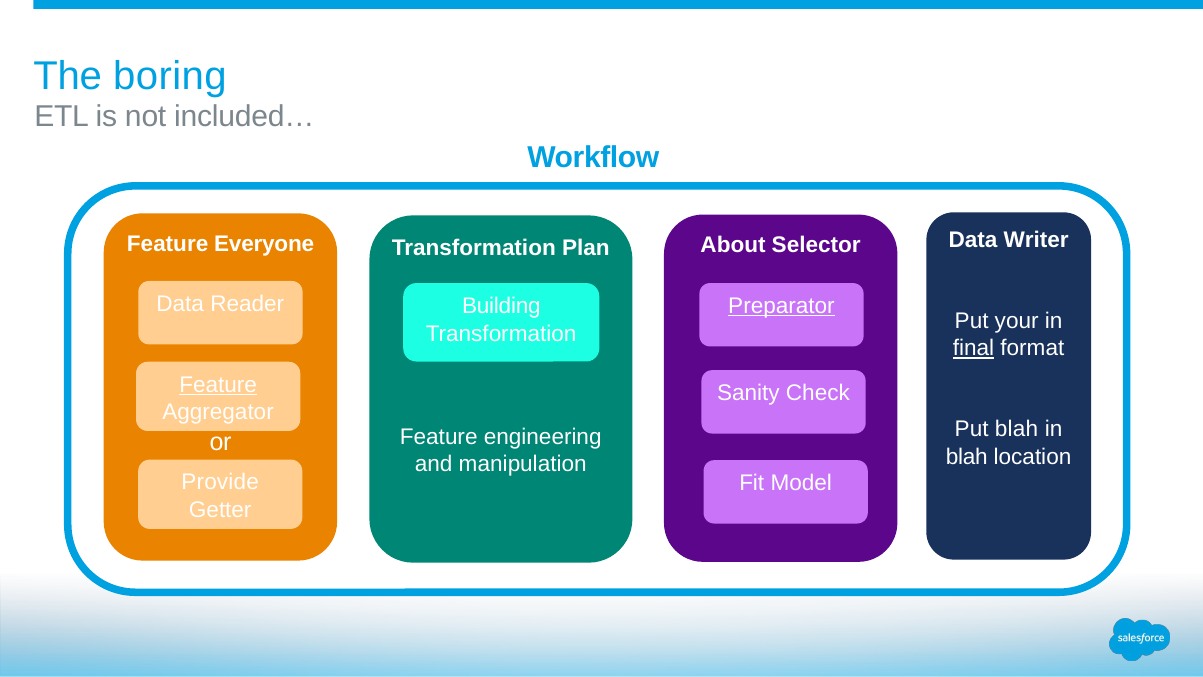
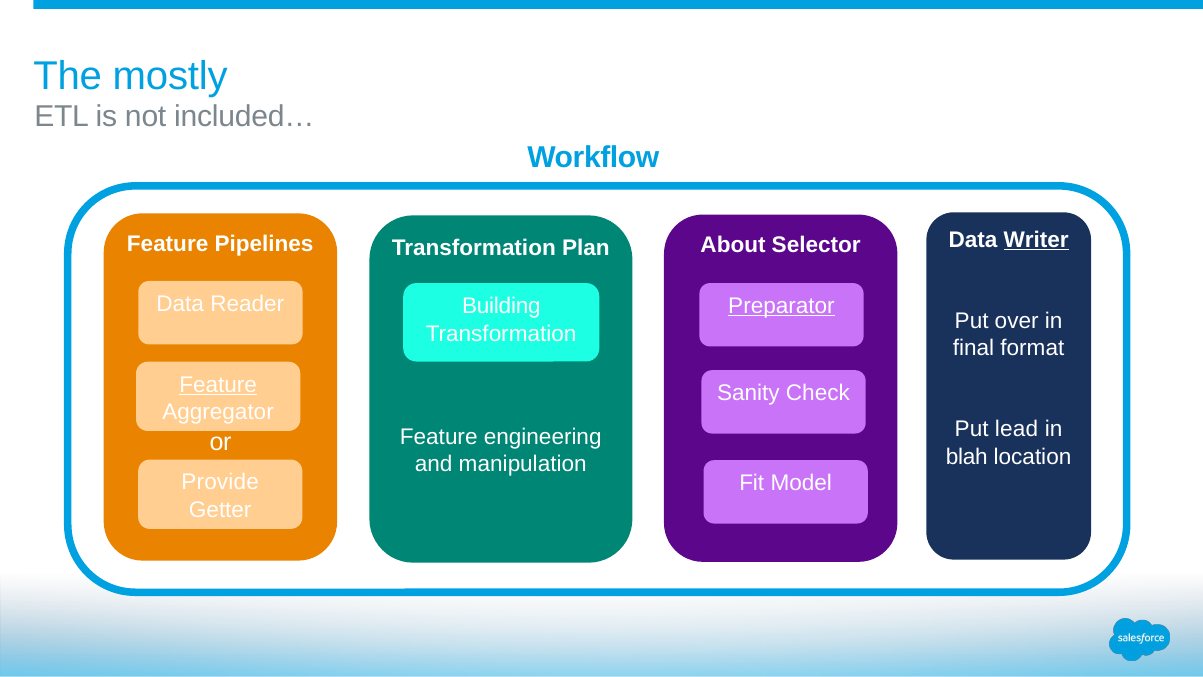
boring: boring -> mostly (170, 77)
Everyone: Everyone -> Pipelines (264, 244)
Writer underline: none -> present (1036, 240)
your: your -> over (1017, 321)
final underline: present -> none (974, 348)
Put blah: blah -> lead (1017, 429)
